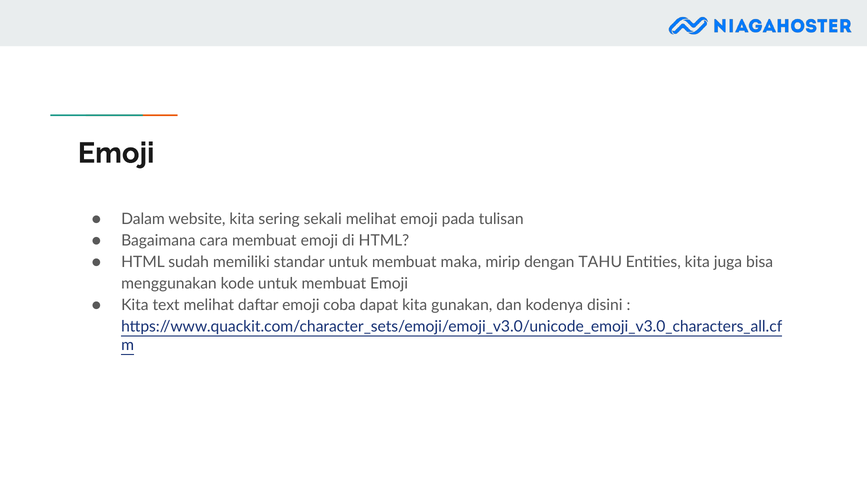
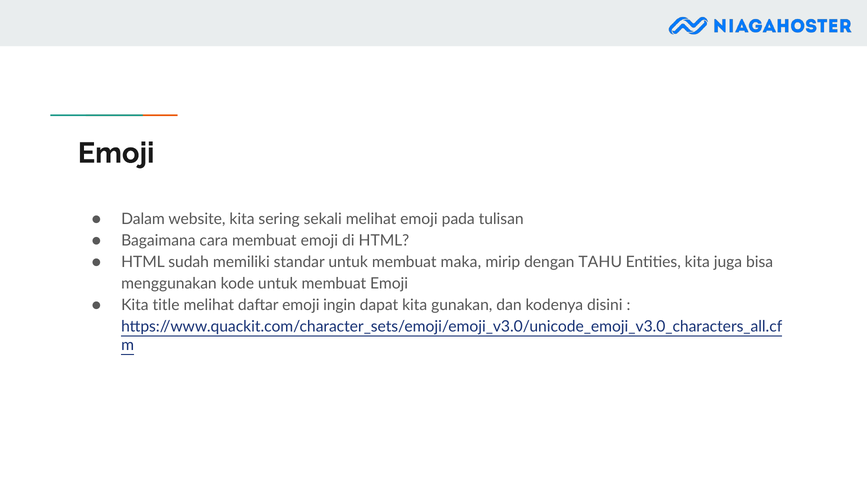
text: text -> title (166, 305)
coba: coba -> ingin (339, 305)
